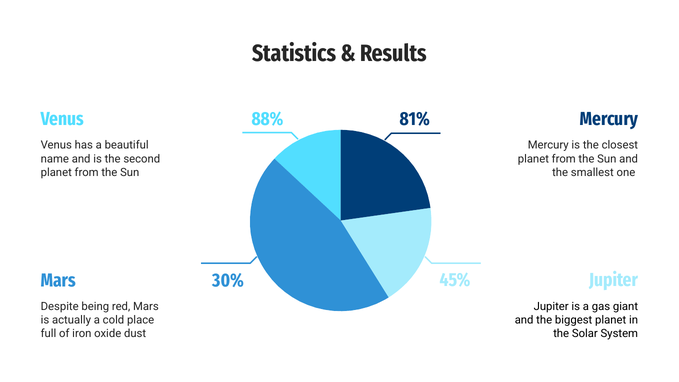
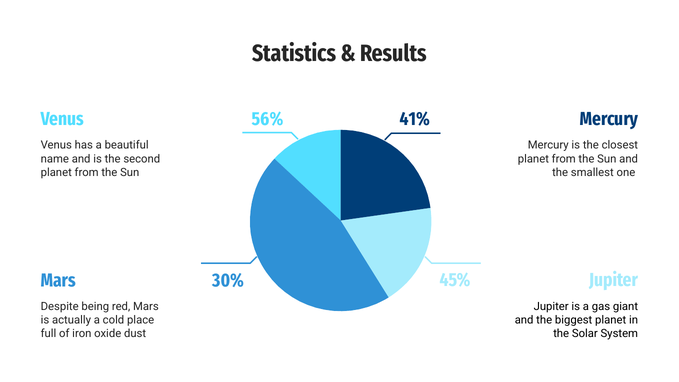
88%: 88% -> 56% (268, 119)
81%: 81% -> 41% (415, 119)
